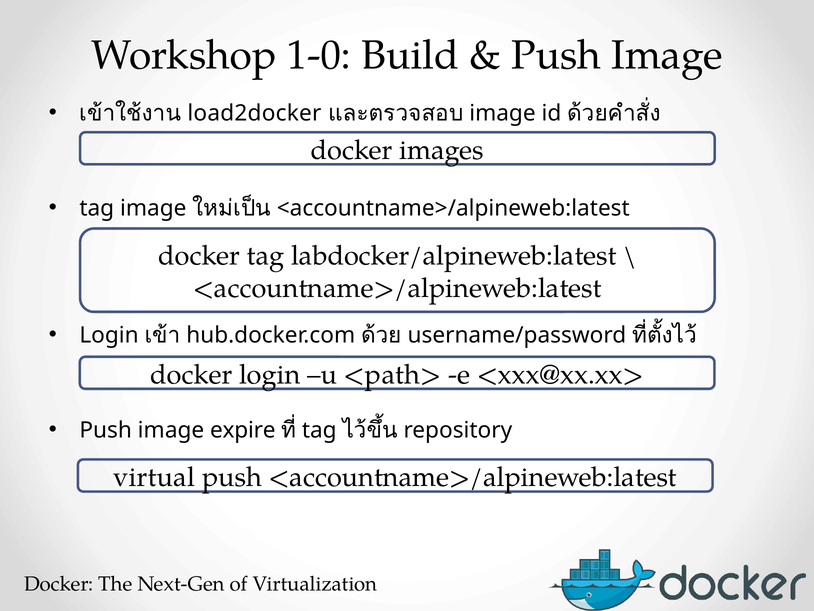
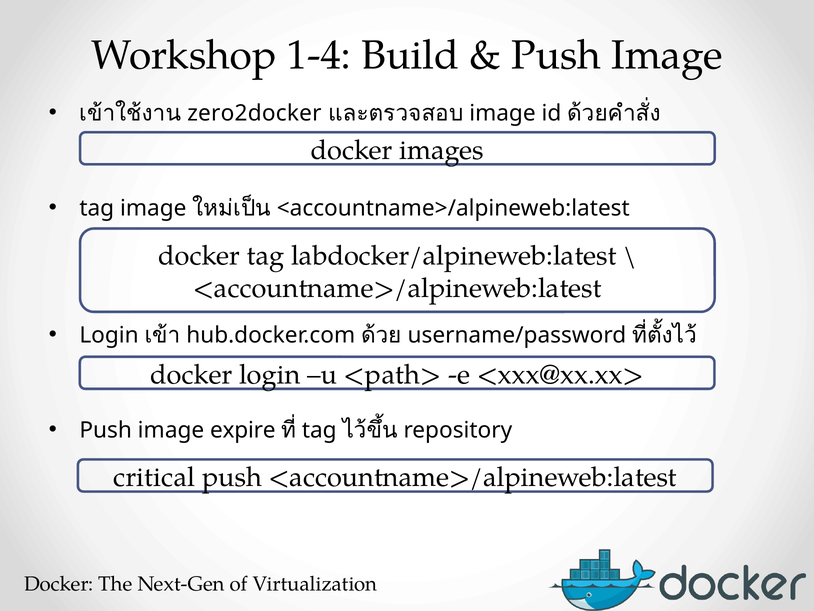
1-0: 1-0 -> 1-4 (319, 55)
load2docker: load2docker -> zero2docker (254, 113)
virtual: virtual -> critical (154, 477)
